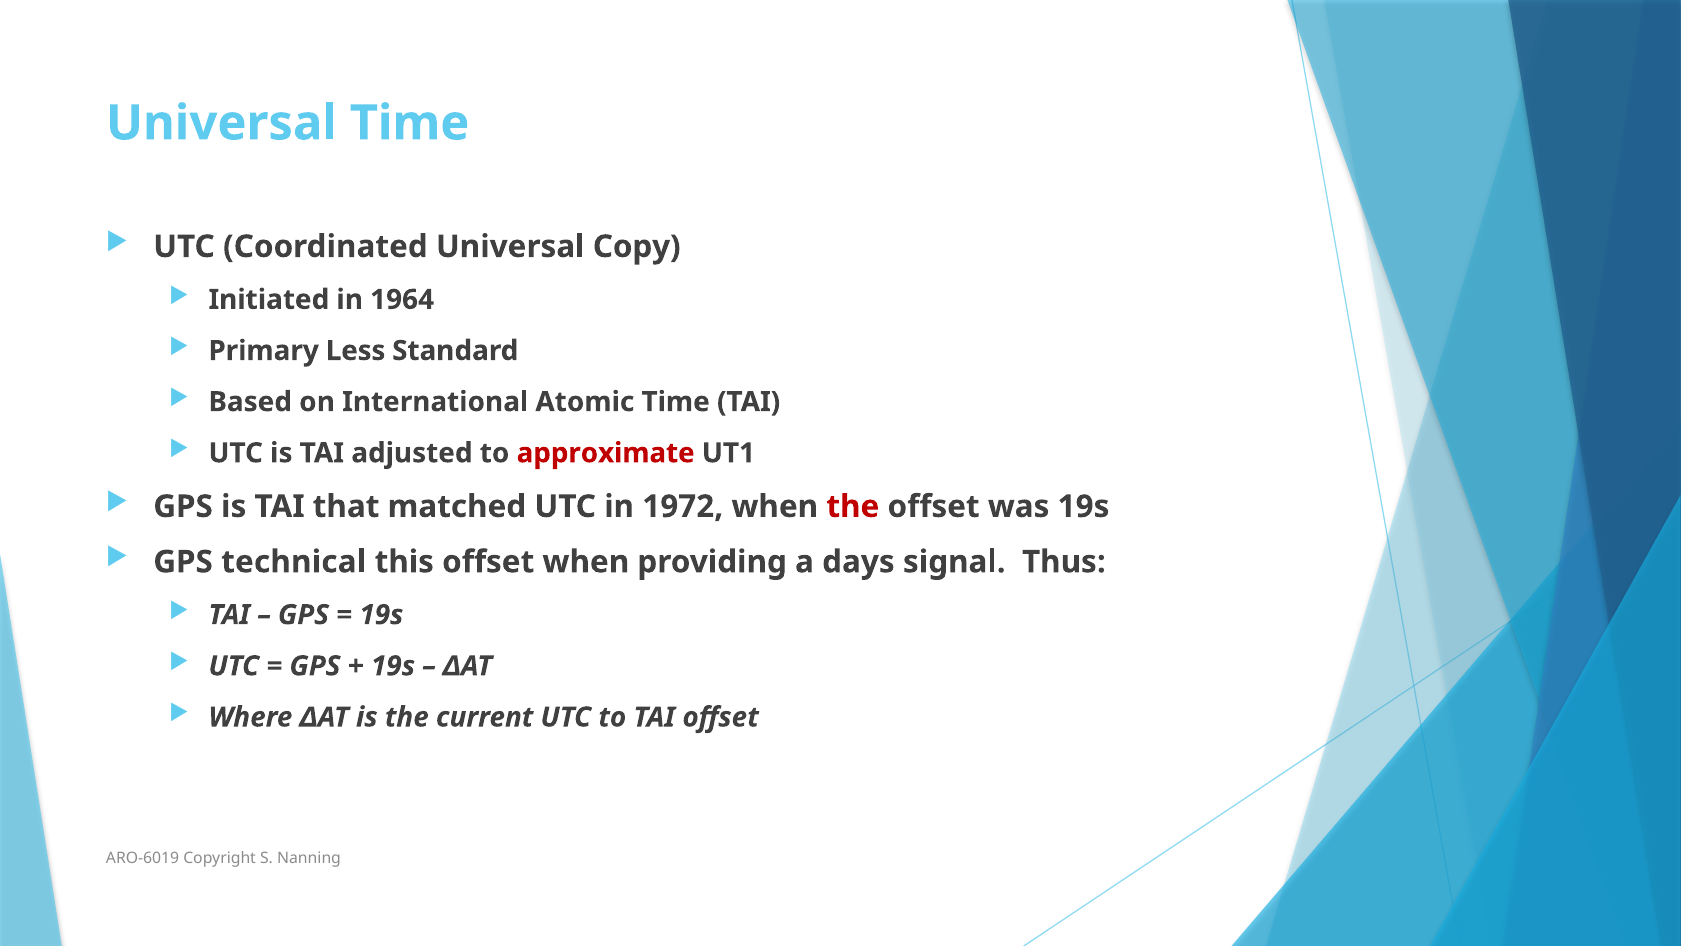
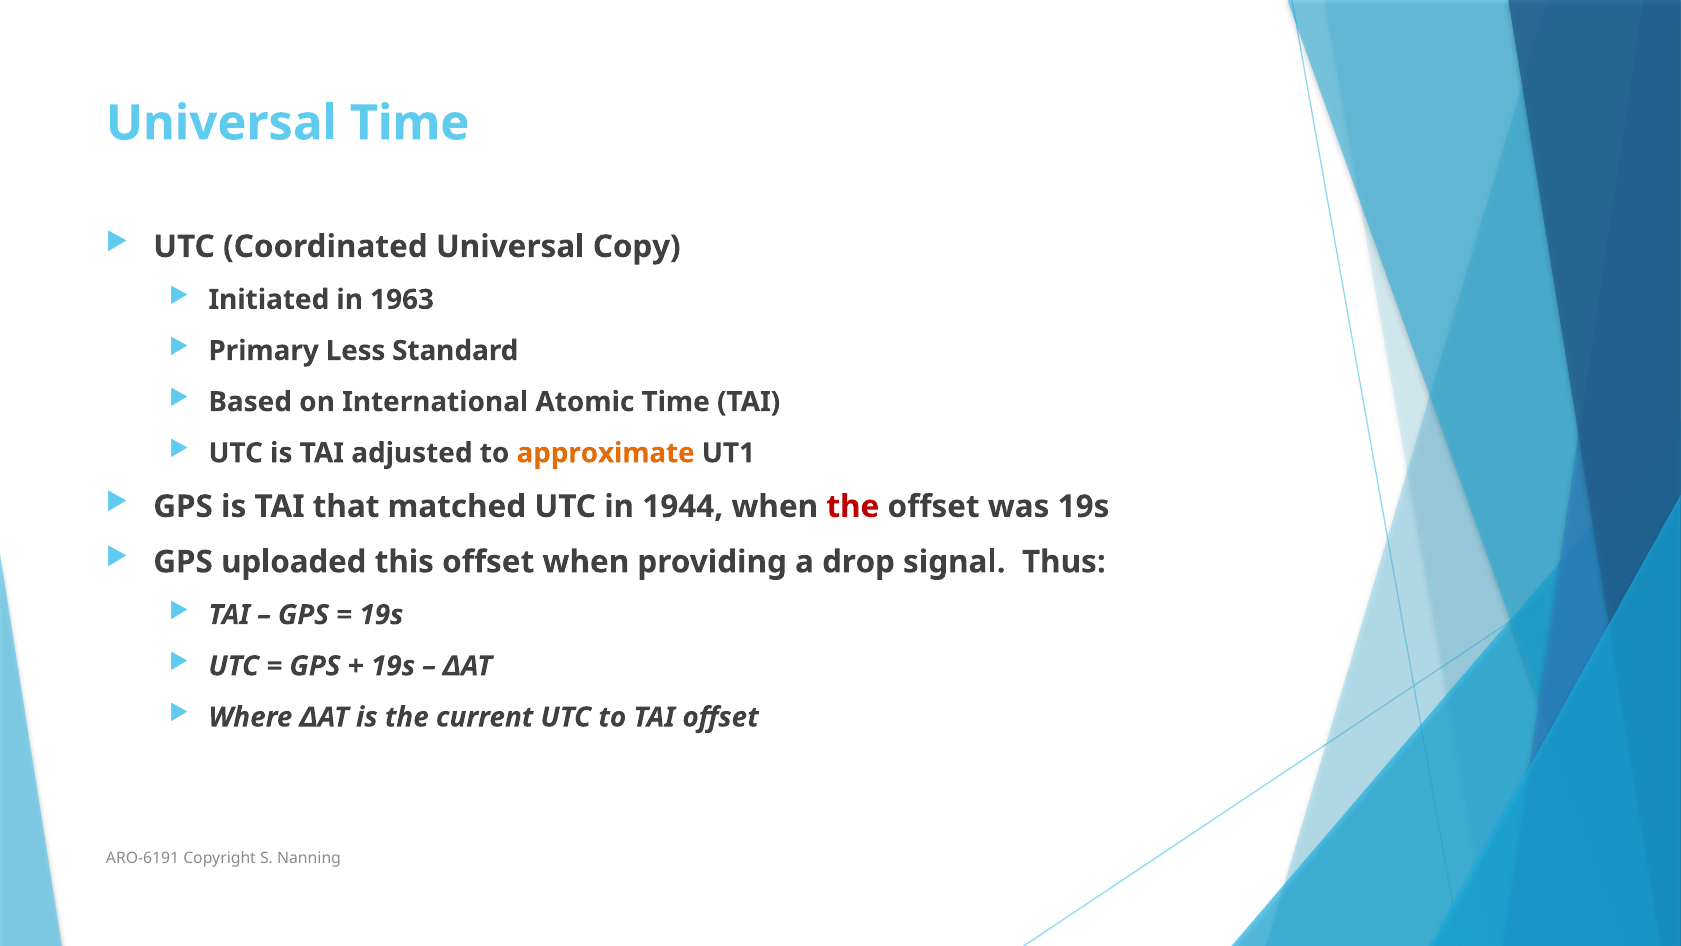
1964: 1964 -> 1963 (402, 299)
approximate colour: red -> orange (606, 453)
1972: 1972 -> 1944 (683, 506)
technical: technical -> uploaded (294, 562)
days: days -> drop (859, 562)
ARO-6019: ARO-6019 -> ARO-6191 (143, 858)
